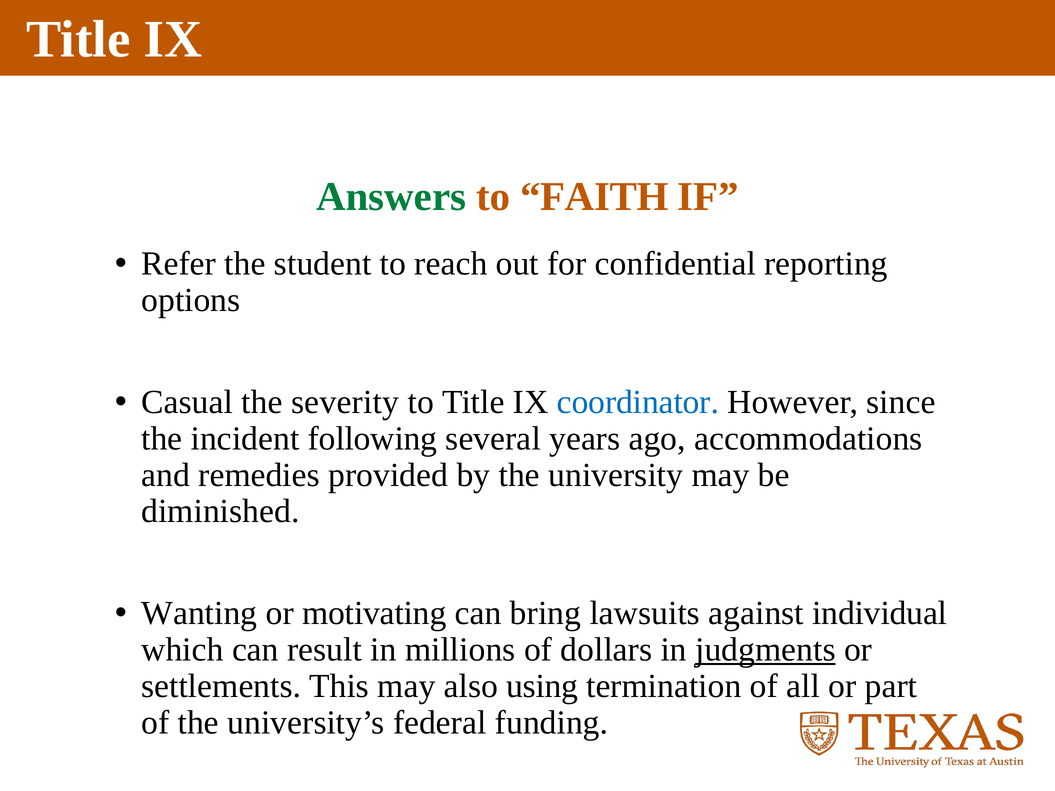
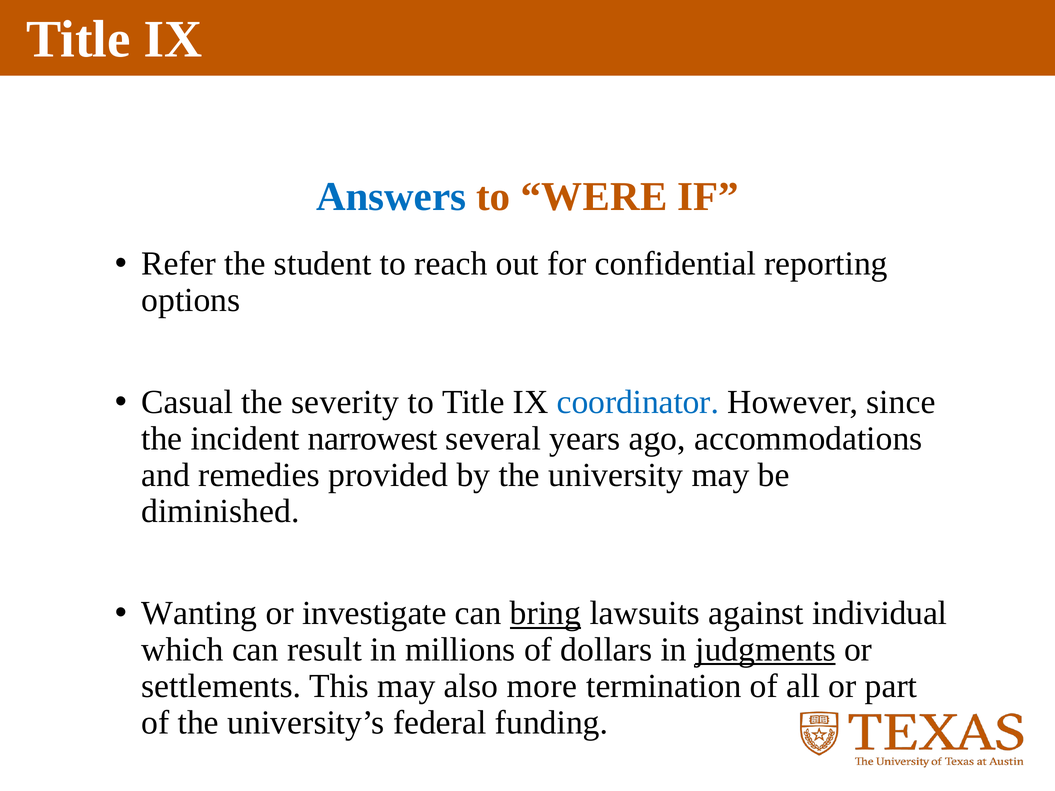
Answers colour: green -> blue (391, 197)
FAITH: FAITH -> WERE (594, 197)
following: following -> narrowest (373, 439)
motivating: motivating -> investigate (374, 614)
bring underline: none -> present (545, 614)
using: using -> more (542, 686)
